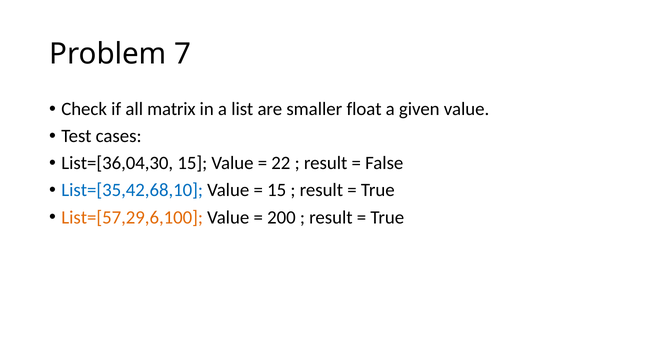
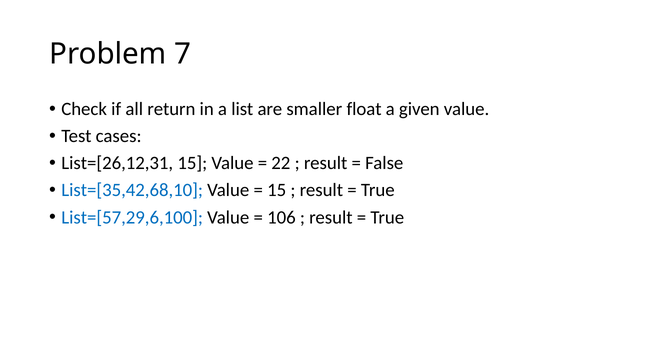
matrix: matrix -> return (171, 109)
List=[36,04,30: List=[36,04,30 -> List=[26,12,31 (117, 163)
List=[57,29,6,100 colour: orange -> blue (132, 217)
200: 200 -> 106 (281, 217)
